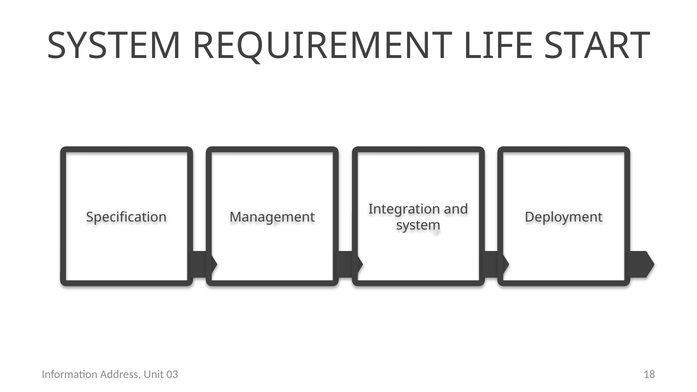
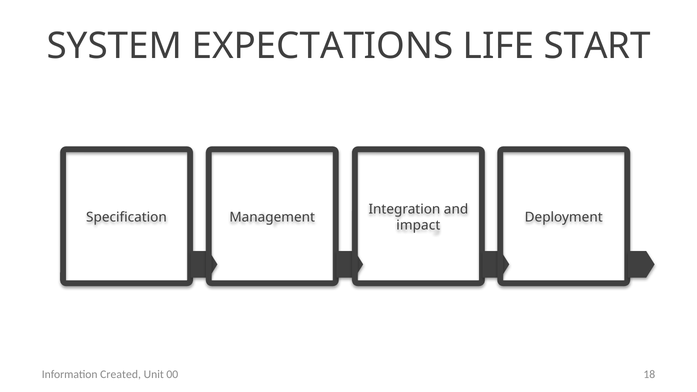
REQUIREMENT: REQUIREMENT -> EXPECTATIONS (322, 46)
system: system -> impact (418, 225)
Address: Address -> Created (121, 375)
03: 03 -> 00 (172, 375)
